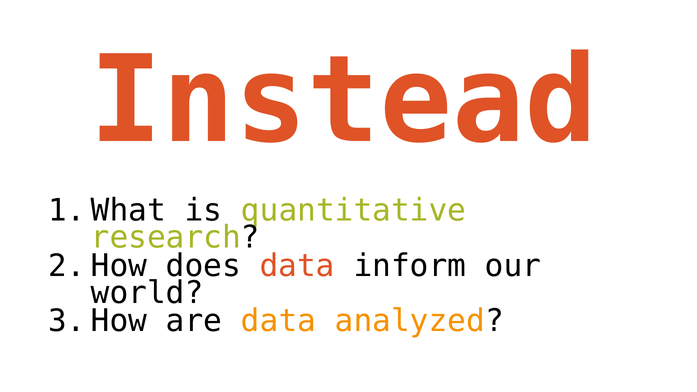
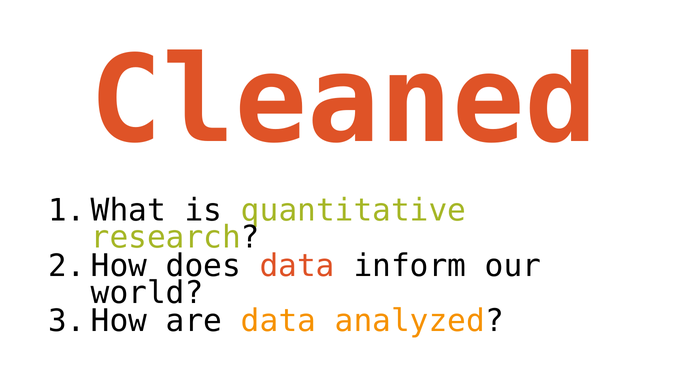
Instead: Instead -> Cleaned (344, 102)
